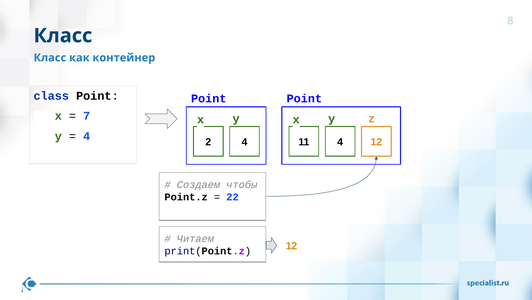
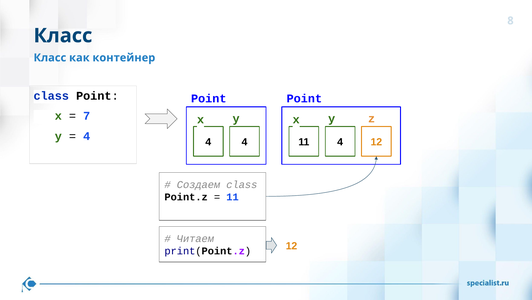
2: 2 -> 4 (208, 142)
Создаем чтобы: чтобы -> class (242, 184)
22: 22 -> 11 (233, 197)
